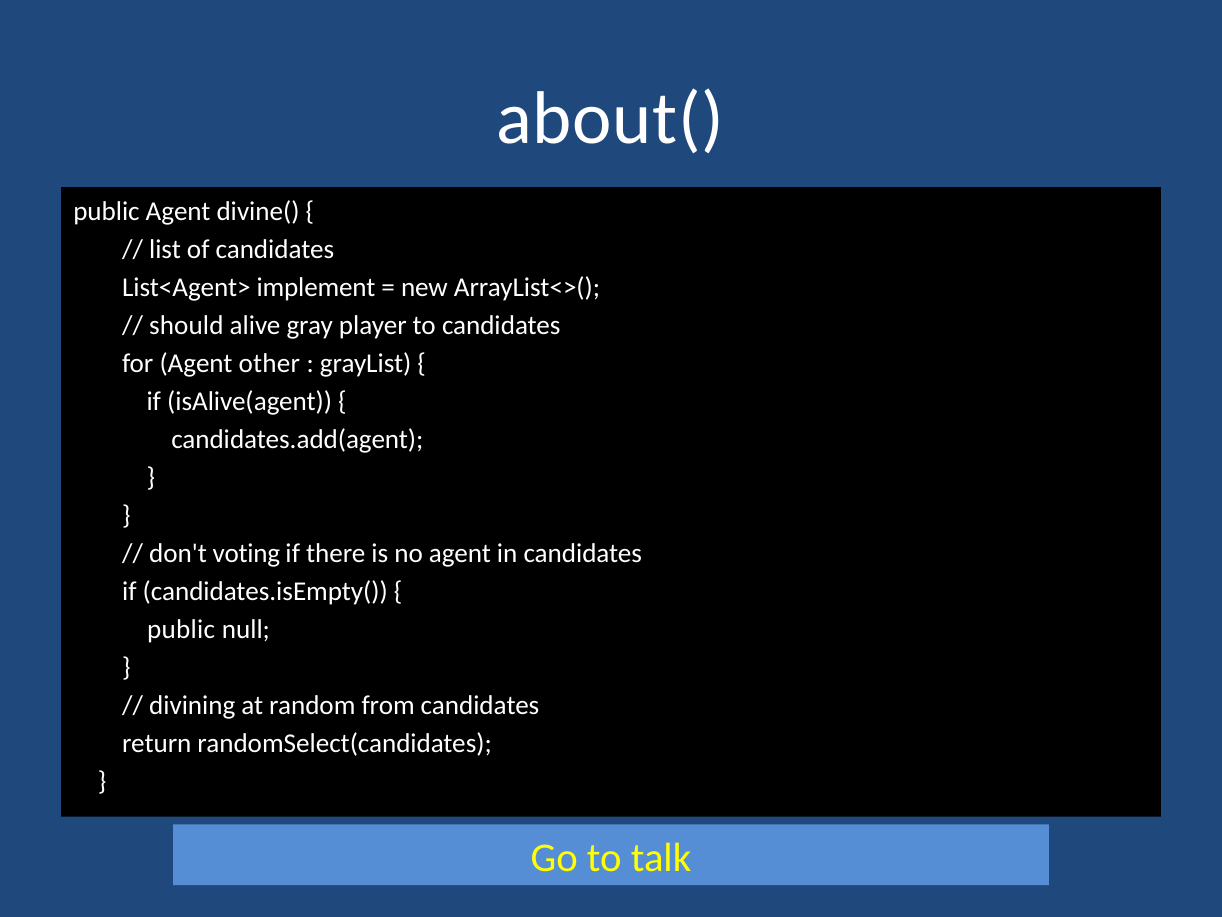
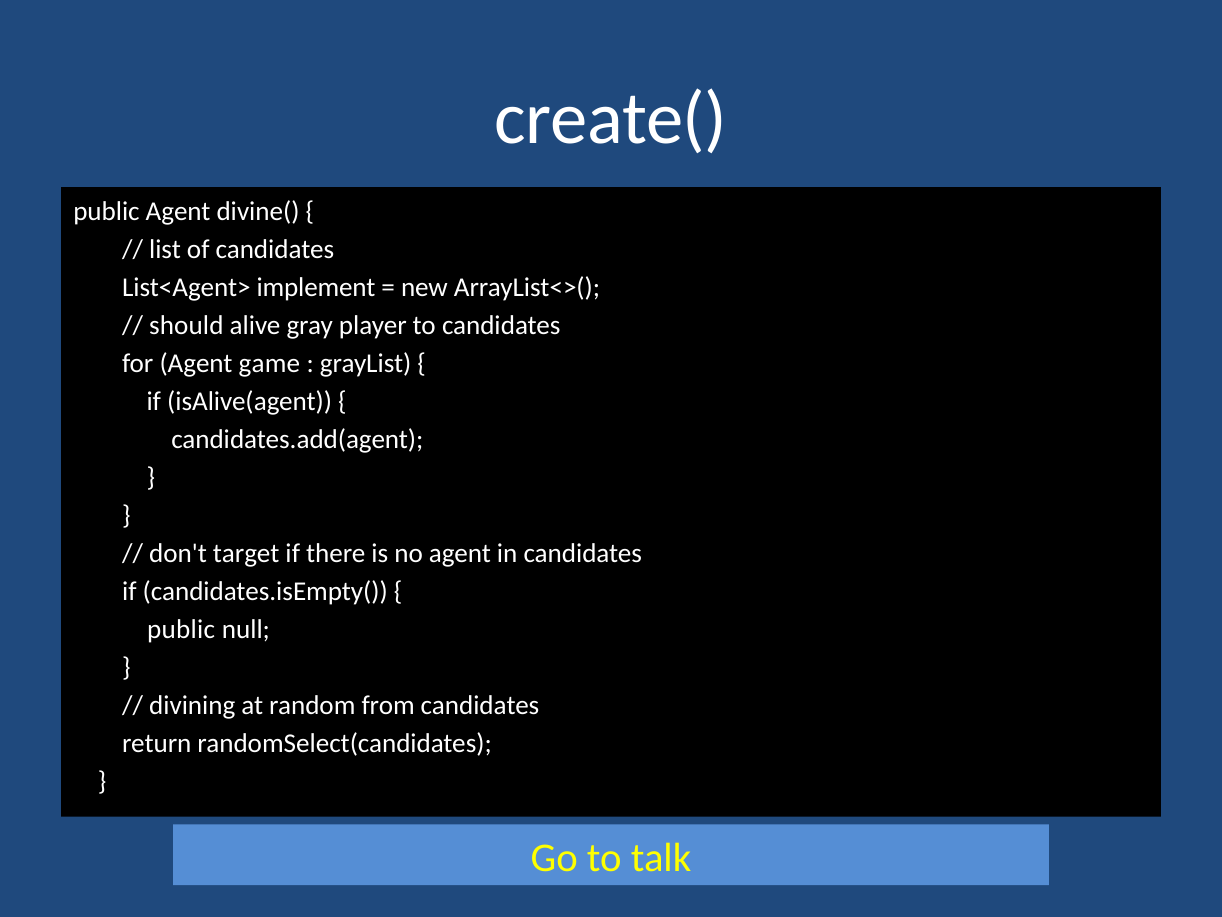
about(: about( -> create( (611, 118)
other: other -> game (269, 363)
voting: voting -> target (246, 553)
